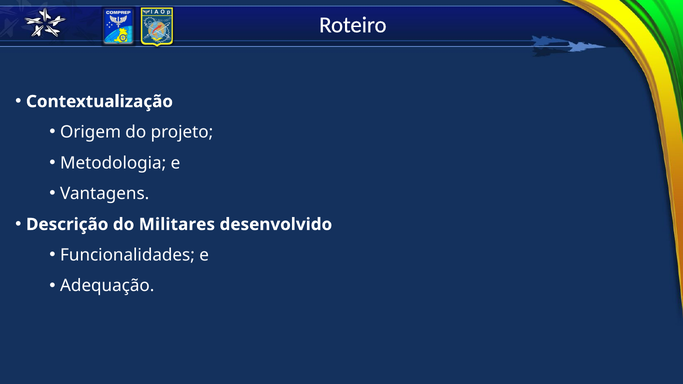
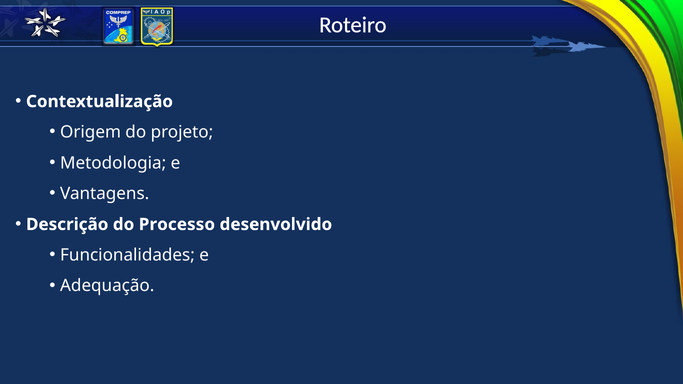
Militares: Militares -> Processo (177, 225)
